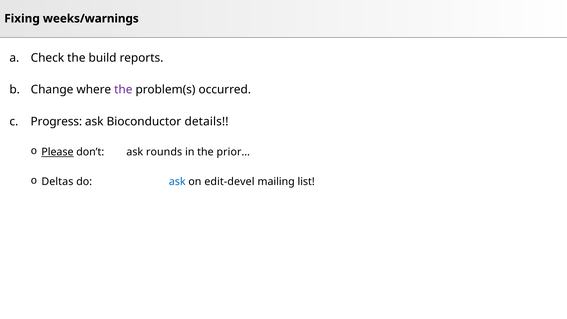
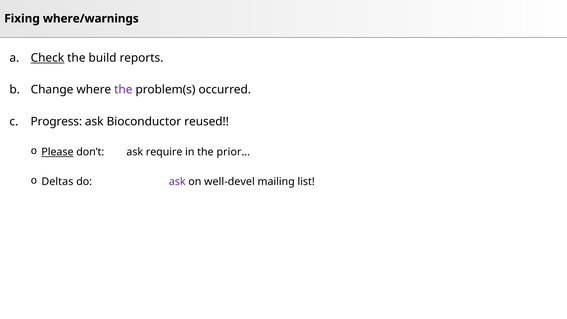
weeks/warnings: weeks/warnings -> where/warnings (91, 19)
Check underline: none -> present (47, 58)
details: details -> reused (207, 122)
rounds: rounds -> require (164, 152)
ask colour: blue -> purple (177, 182)
edit-devel: edit-devel -> well-devel (229, 182)
